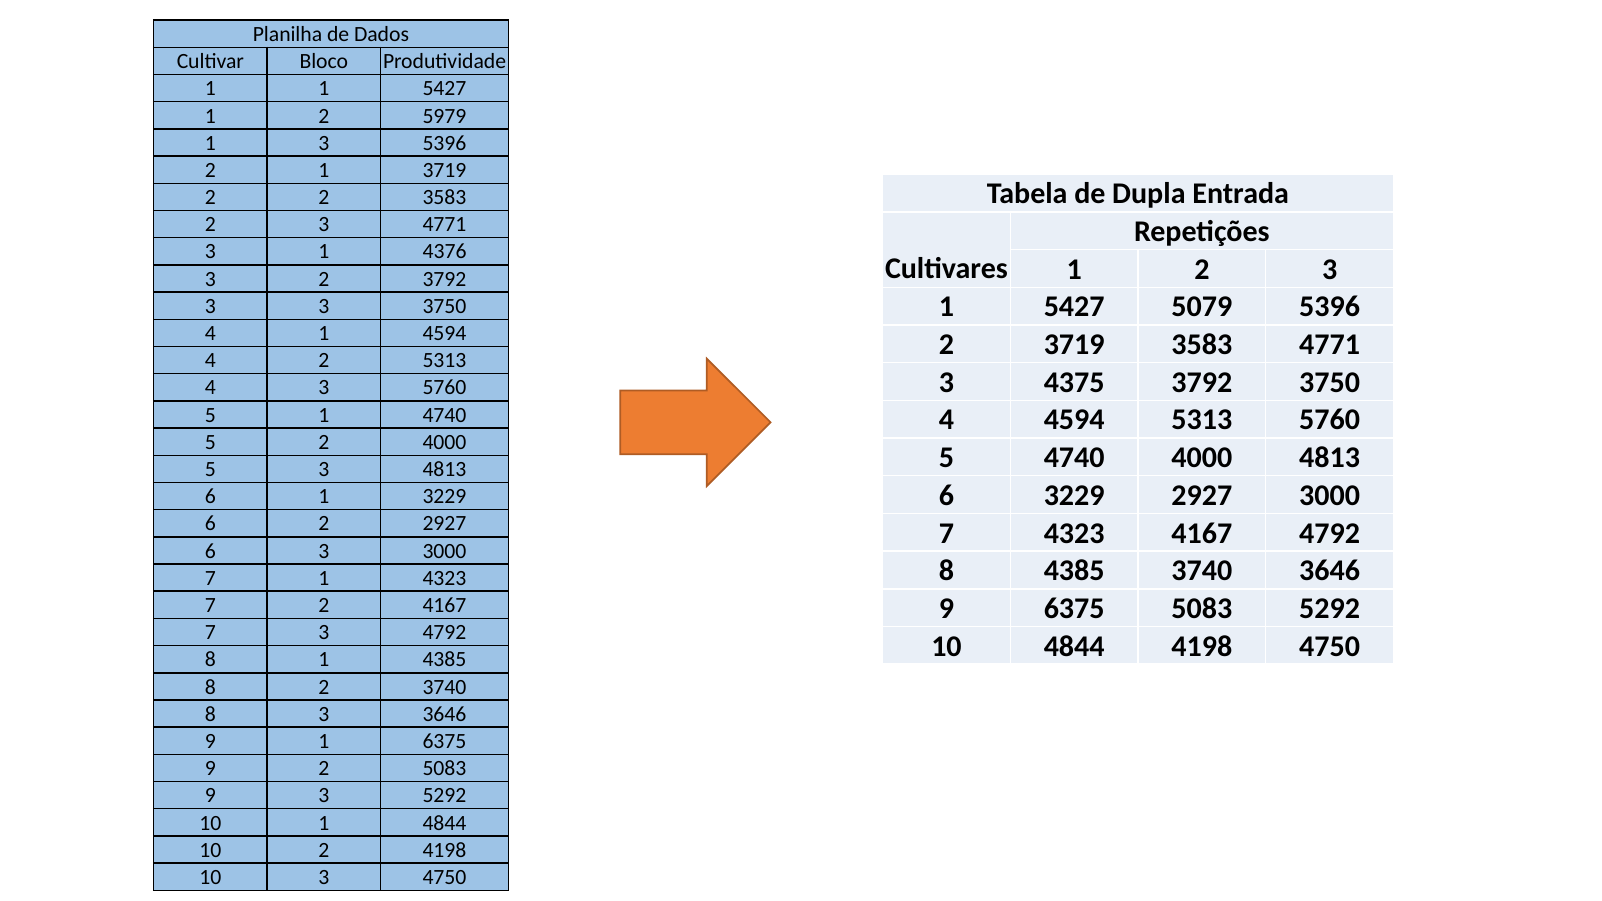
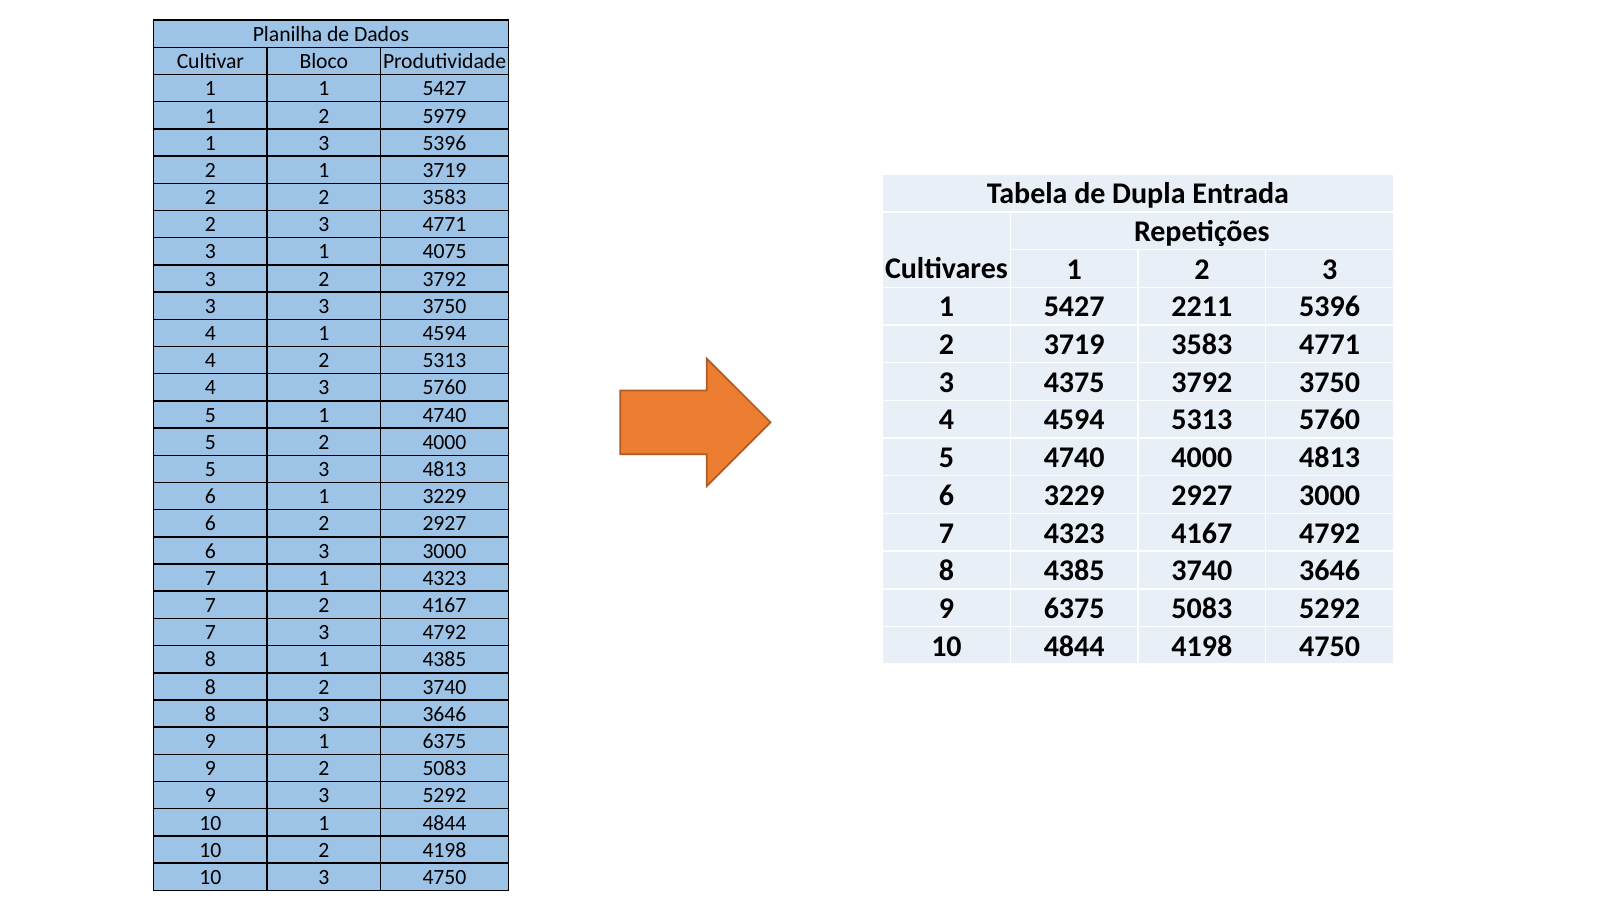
4376: 4376 -> 4075 (445, 252)
5079: 5079 -> 2211 (1202, 307)
